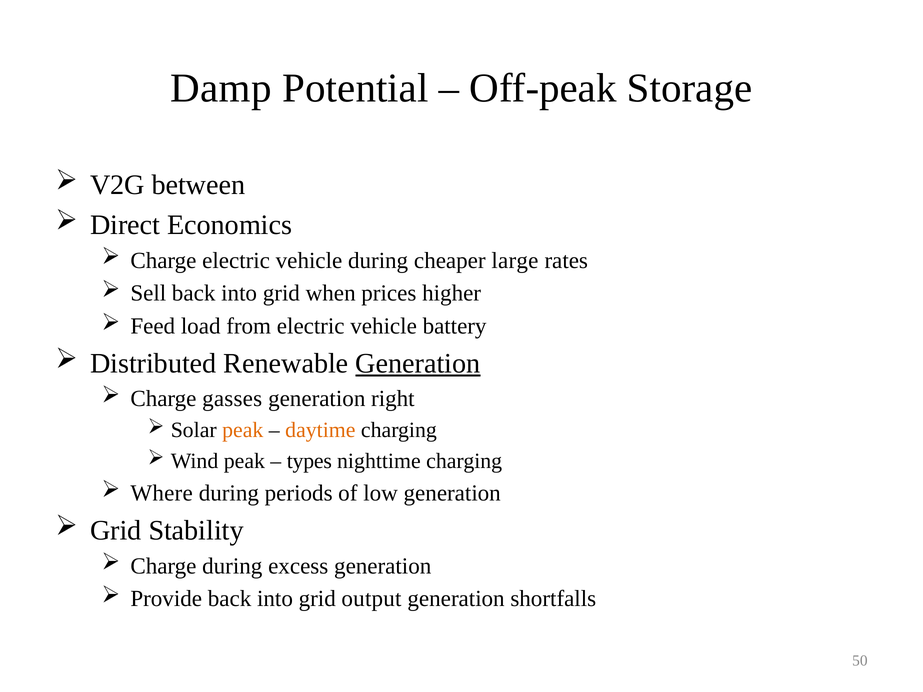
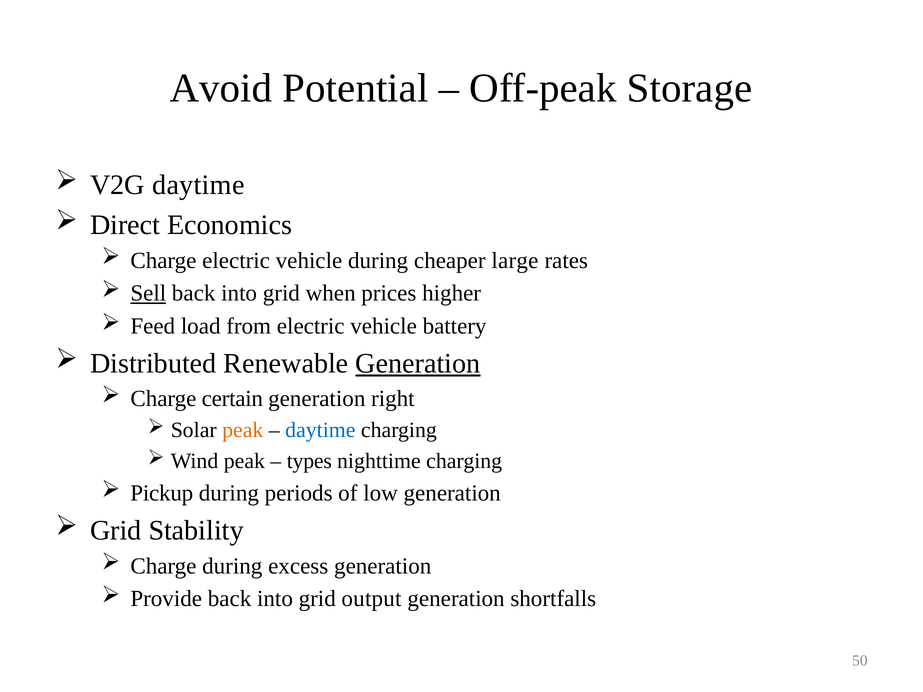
Damp: Damp -> Avoid (221, 88)
V2G between: between -> daytime (198, 185)
Sell underline: none -> present (148, 293)
gasses: gasses -> certain (232, 399)
daytime colour: orange -> blue (320, 430)
Where: Where -> Pickup (162, 493)
